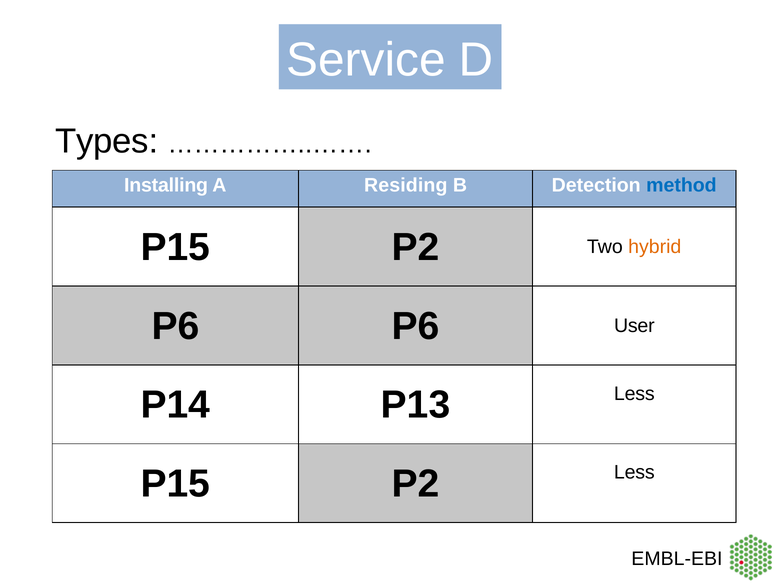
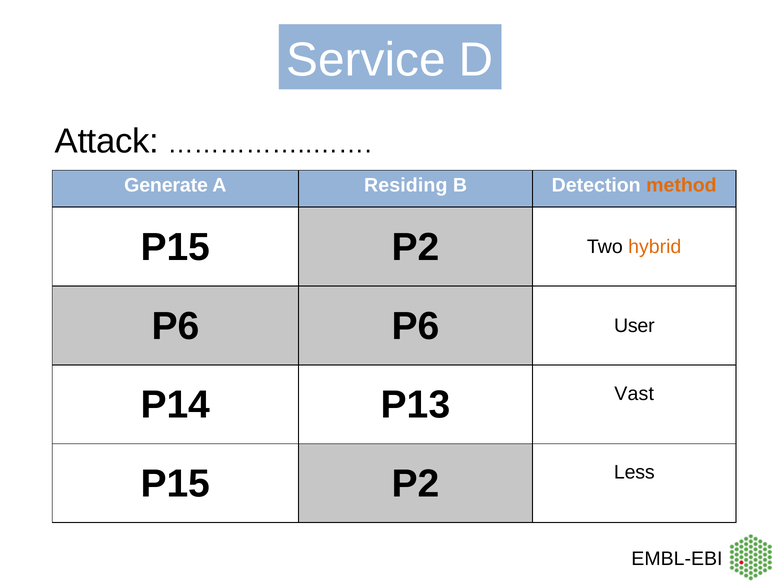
Types: Types -> Attack (107, 141)
Installing: Installing -> Generate (166, 185)
method colour: blue -> orange (681, 185)
P13 Less: Less -> Vast (634, 393)
